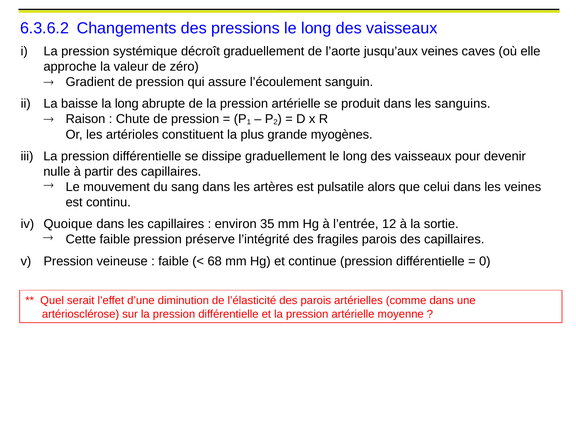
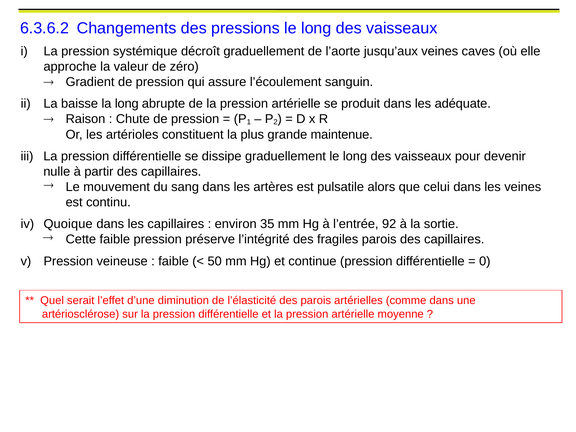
sanguins: sanguins -> adéquate (463, 104)
myogènes: myogènes -> maintenue (342, 135)
12: 12 -> 92 (389, 224)
68: 68 -> 50 (215, 261)
